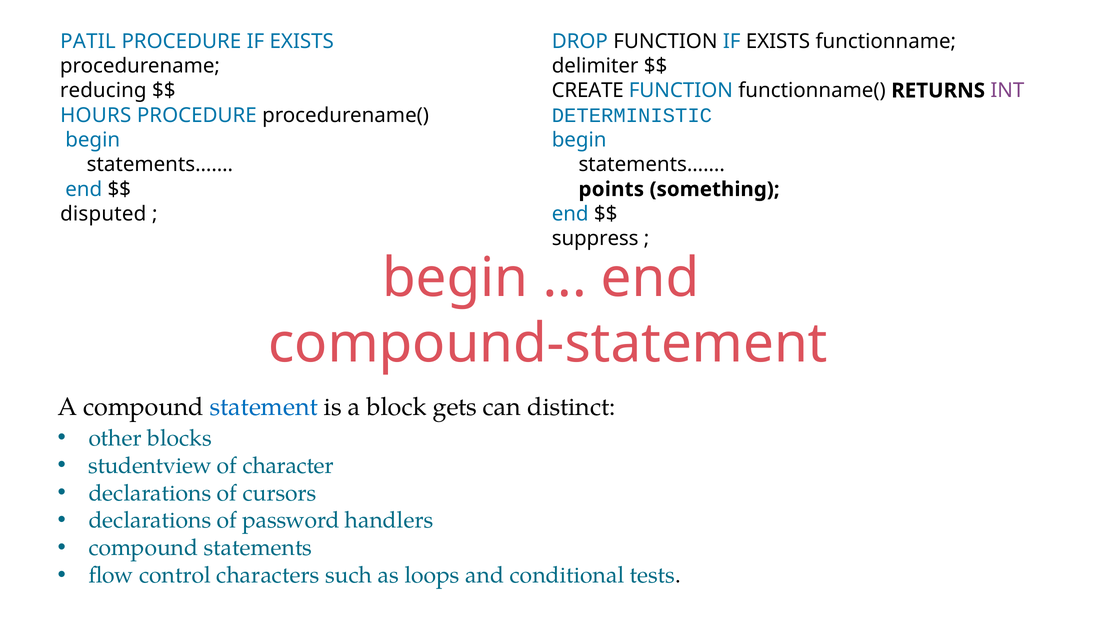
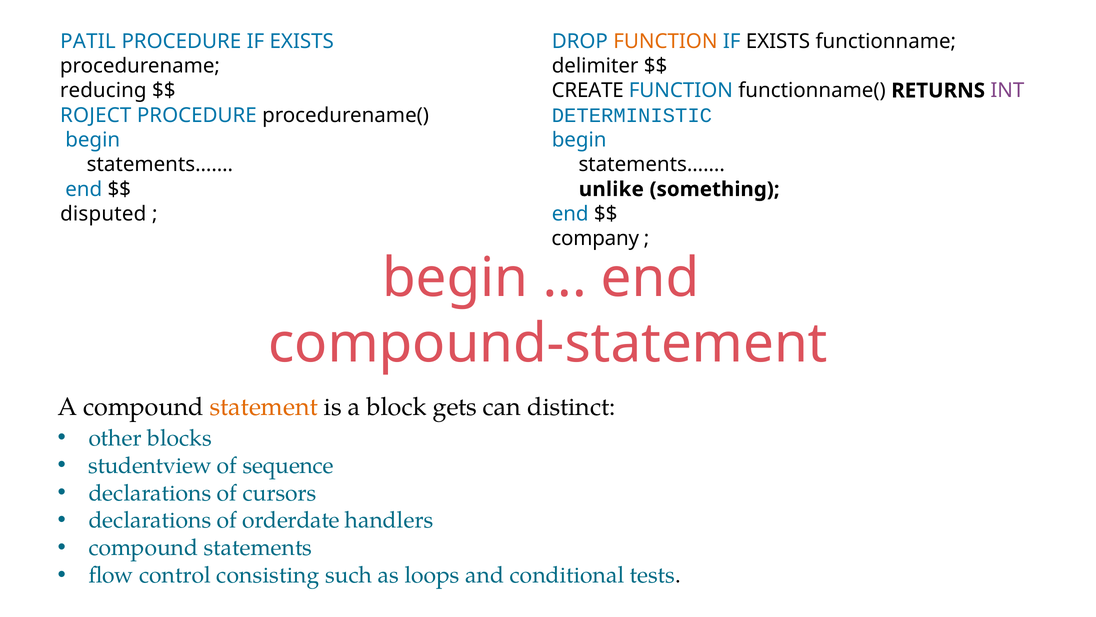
FUNCTION colour: black -> orange (665, 41)
HOURS: HOURS -> ROJECT (96, 115)
points: points -> unlike (611, 189)
suppress: suppress -> company (595, 238)
statement colour: blue -> orange (264, 406)
character: character -> sequence (288, 465)
password: password -> orderdate (291, 520)
characters: characters -> consisting (268, 575)
